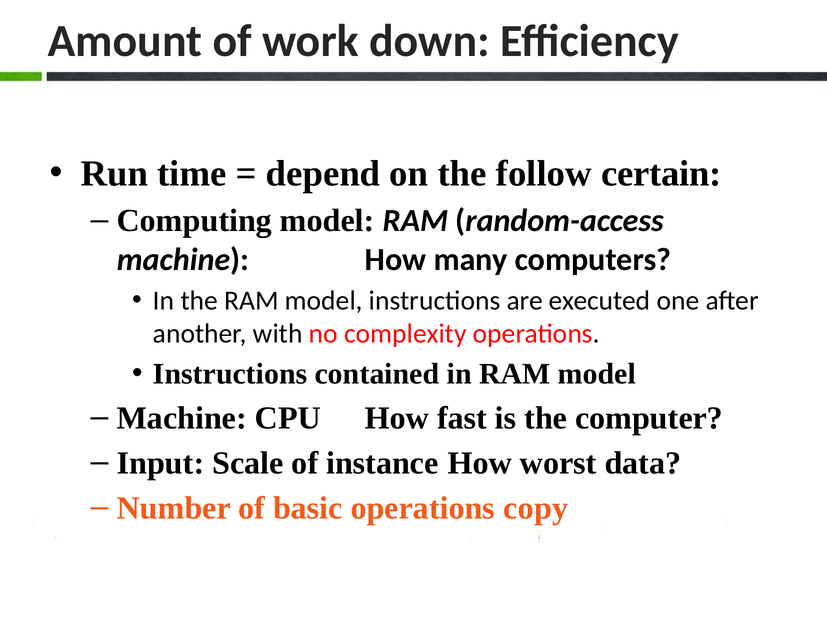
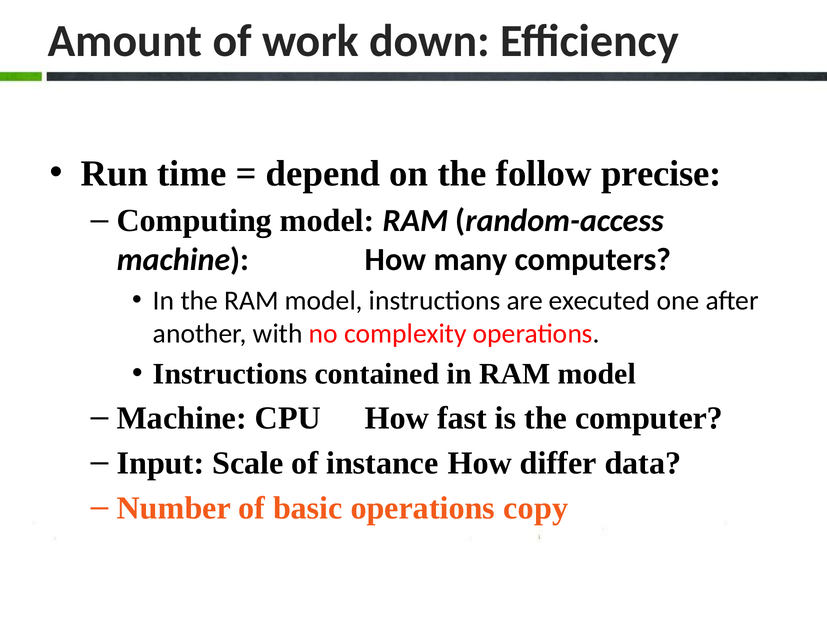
certain: certain -> precise (661, 173)
worst: worst -> differ (558, 463)
